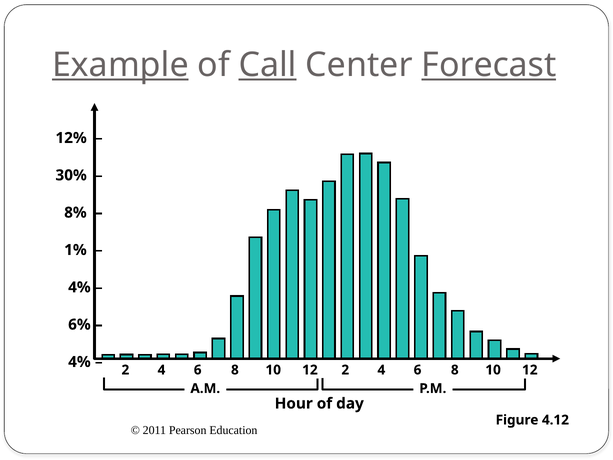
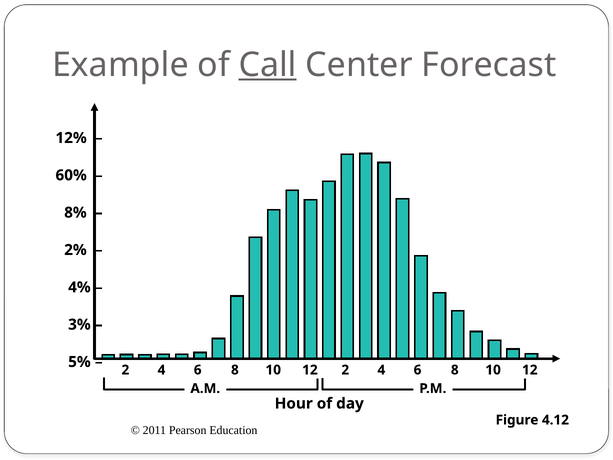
Example underline: present -> none (120, 65)
Forecast underline: present -> none (489, 65)
30%: 30% -> 60% (71, 175)
1%: 1% -> 2% (75, 250)
6%: 6% -> 3% (79, 324)
4%: 4% -> 5% (79, 362)
